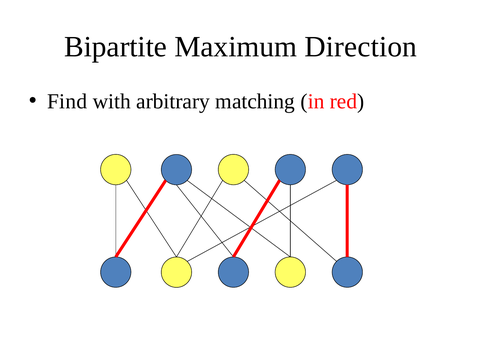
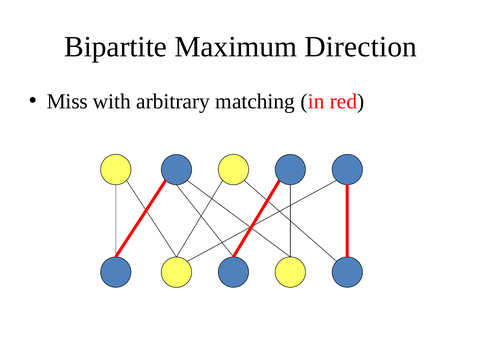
Find: Find -> Miss (67, 101)
